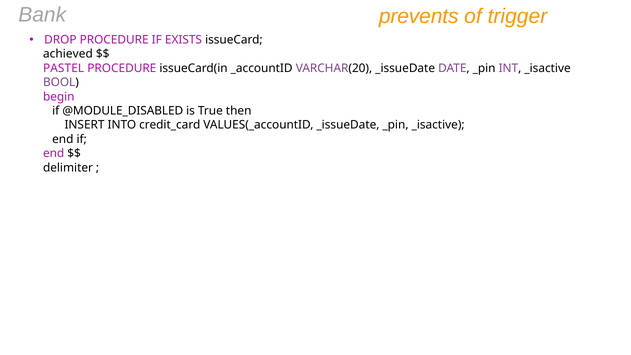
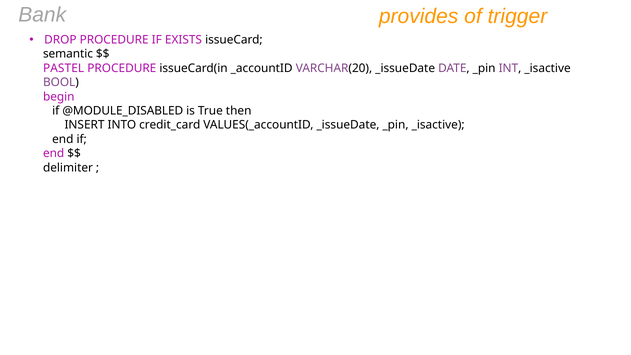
prevents: prevents -> provides (419, 16)
achieved: achieved -> semantic (68, 54)
